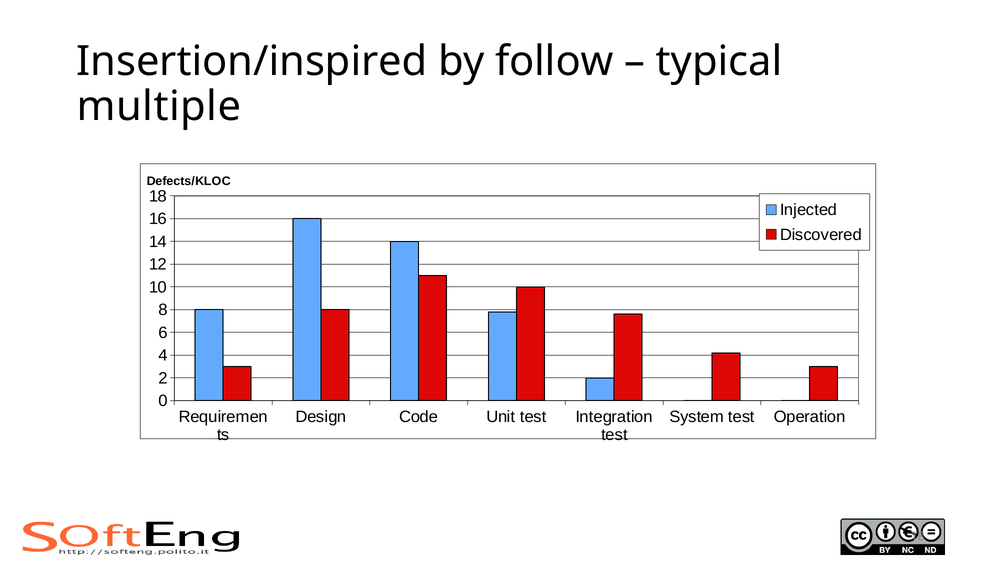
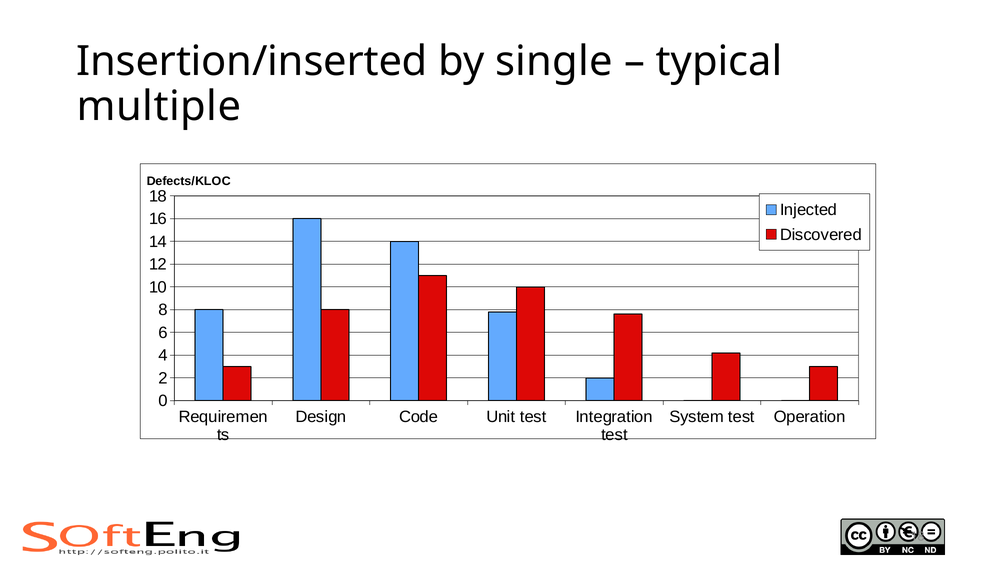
Insertion/inspired: Insertion/inspired -> Insertion/inserted (252, 62)
follow: follow -> single (554, 62)
